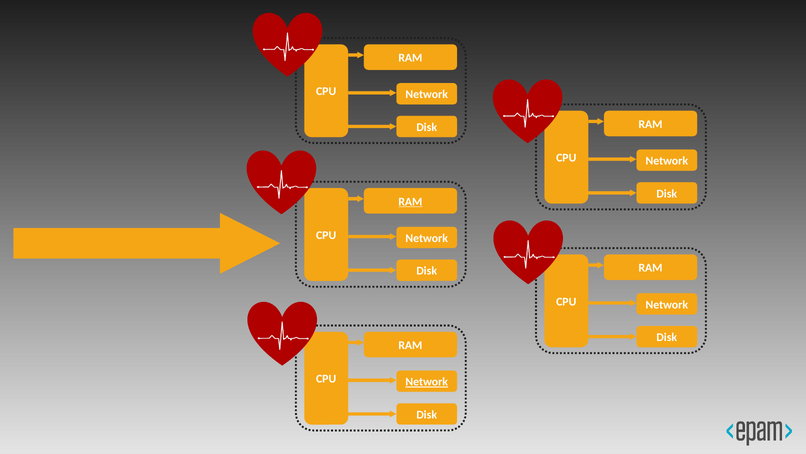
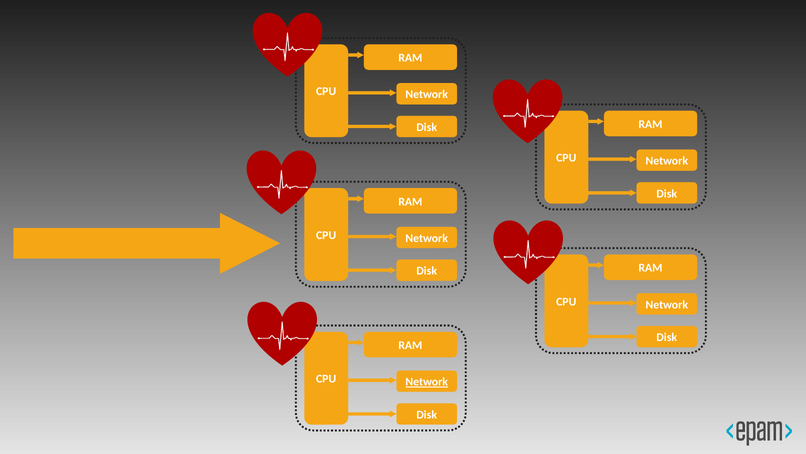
RAM underline: present -> none (410, 201)
